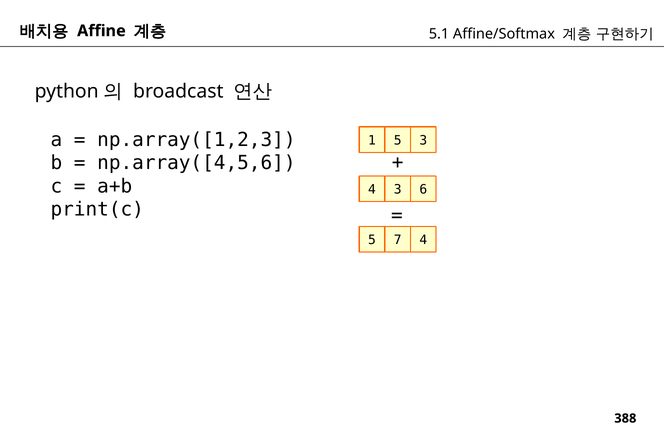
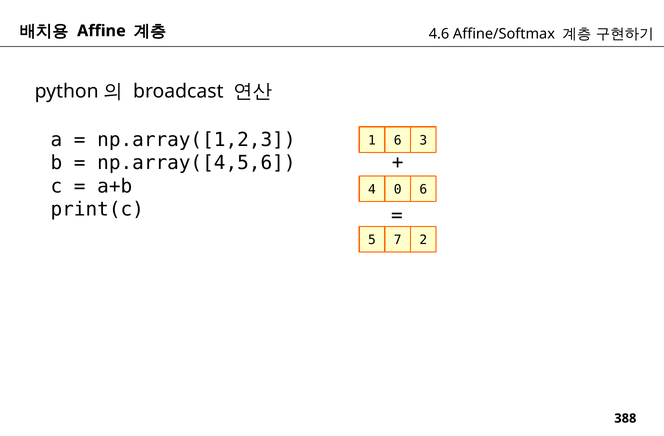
5.1: 5.1 -> 4.6 (439, 34)
1 5: 5 -> 6 (398, 141)
4 3: 3 -> 0 (398, 190)
7 4: 4 -> 2 (423, 240)
